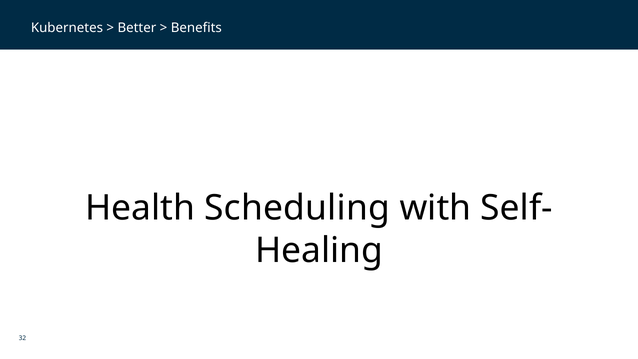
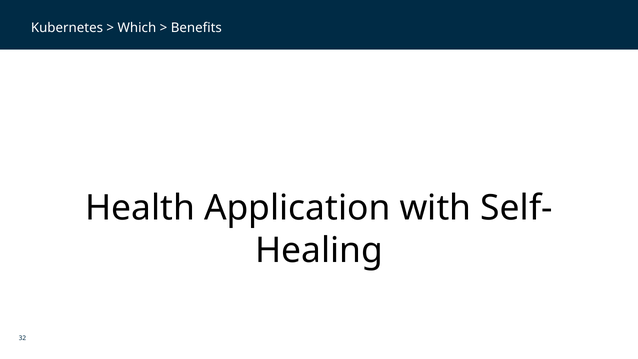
Better: Better -> Which (137, 28)
Scheduling: Scheduling -> Application (297, 208)
